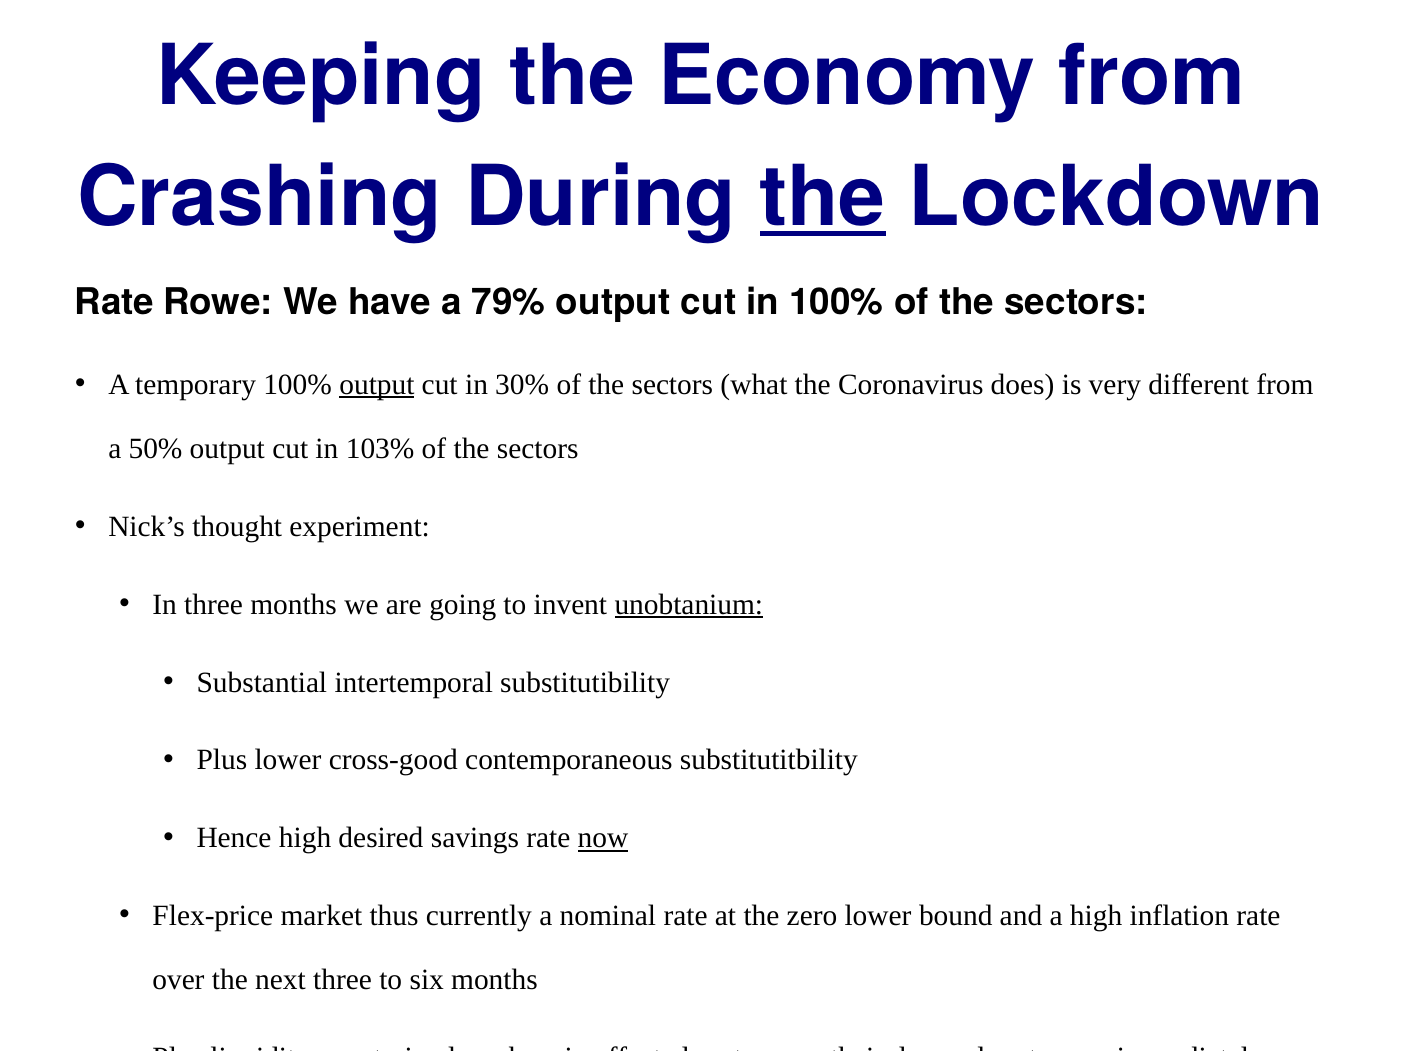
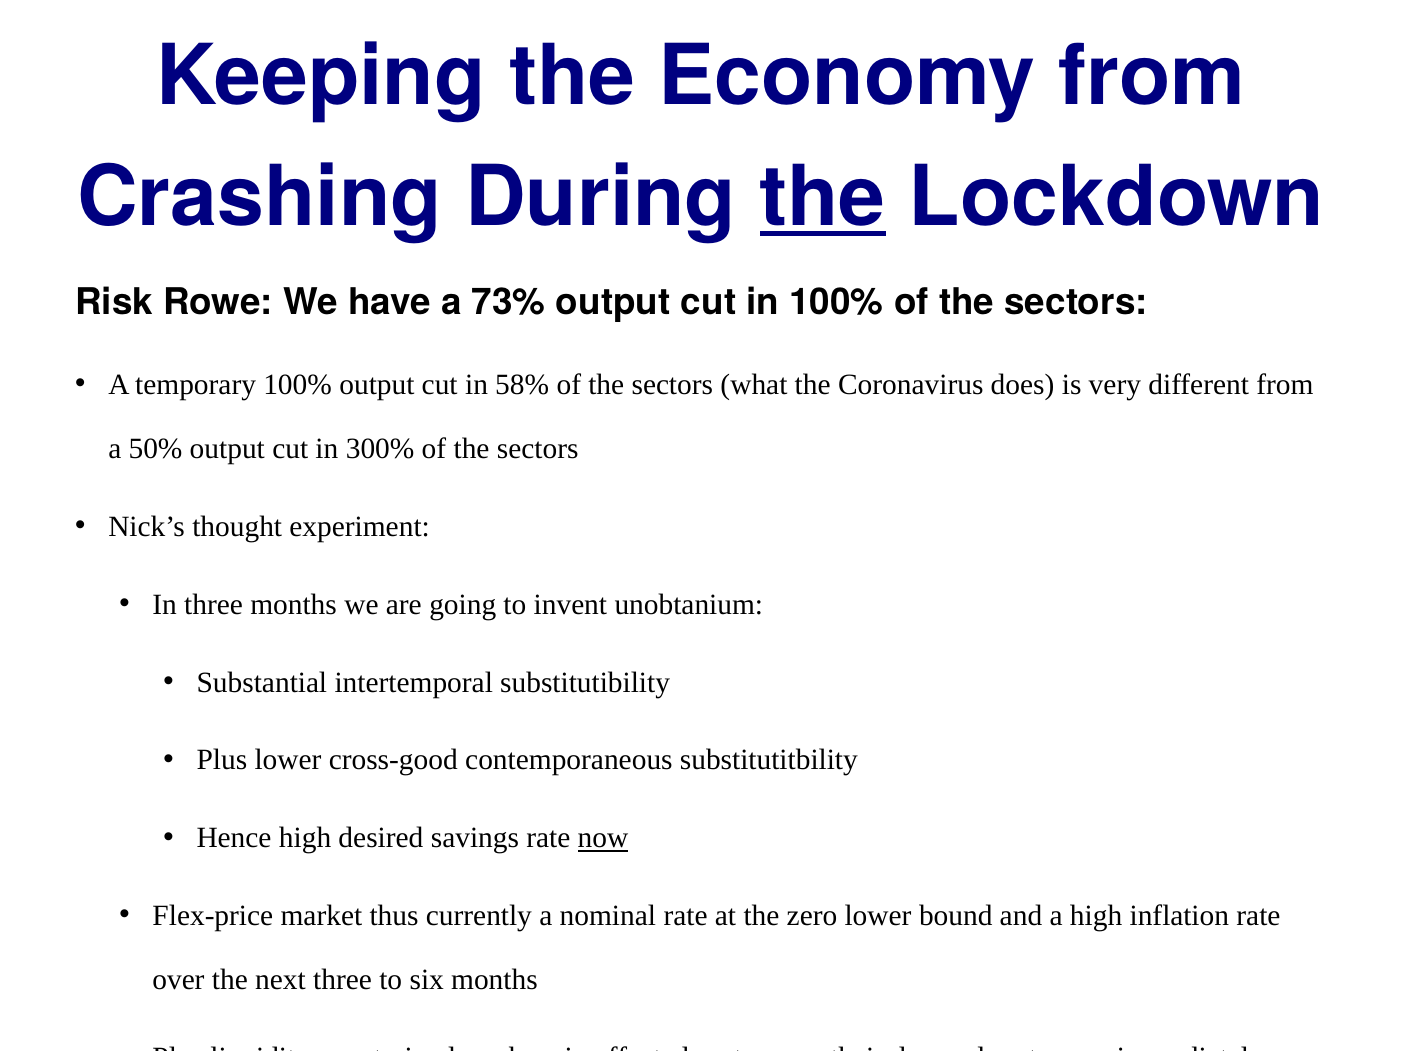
Rate: Rate -> Risk (114, 303)
79%: 79% -> 73% (509, 303)
output underline: present -> none (377, 385)
30%: 30% -> 58% (522, 385)
103%: 103% -> 300% (380, 449)
unobtanium underline: present -> none (689, 605)
